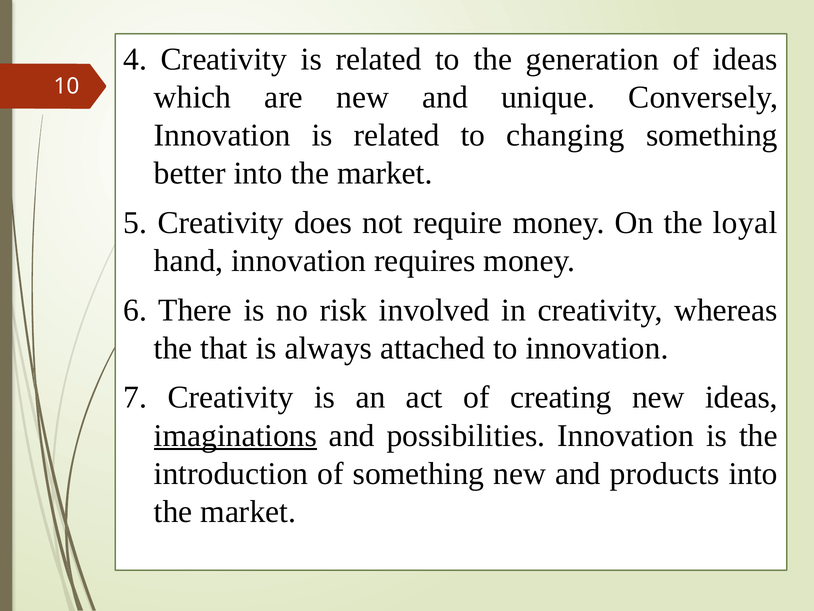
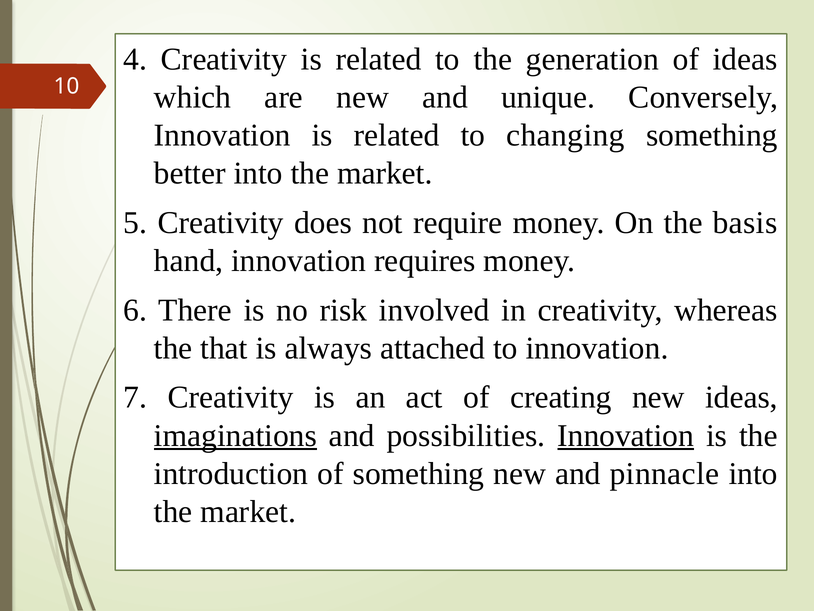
loyal: loyal -> basis (745, 223)
Innovation underline: none -> present (626, 435)
products: products -> pinnacle (664, 473)
